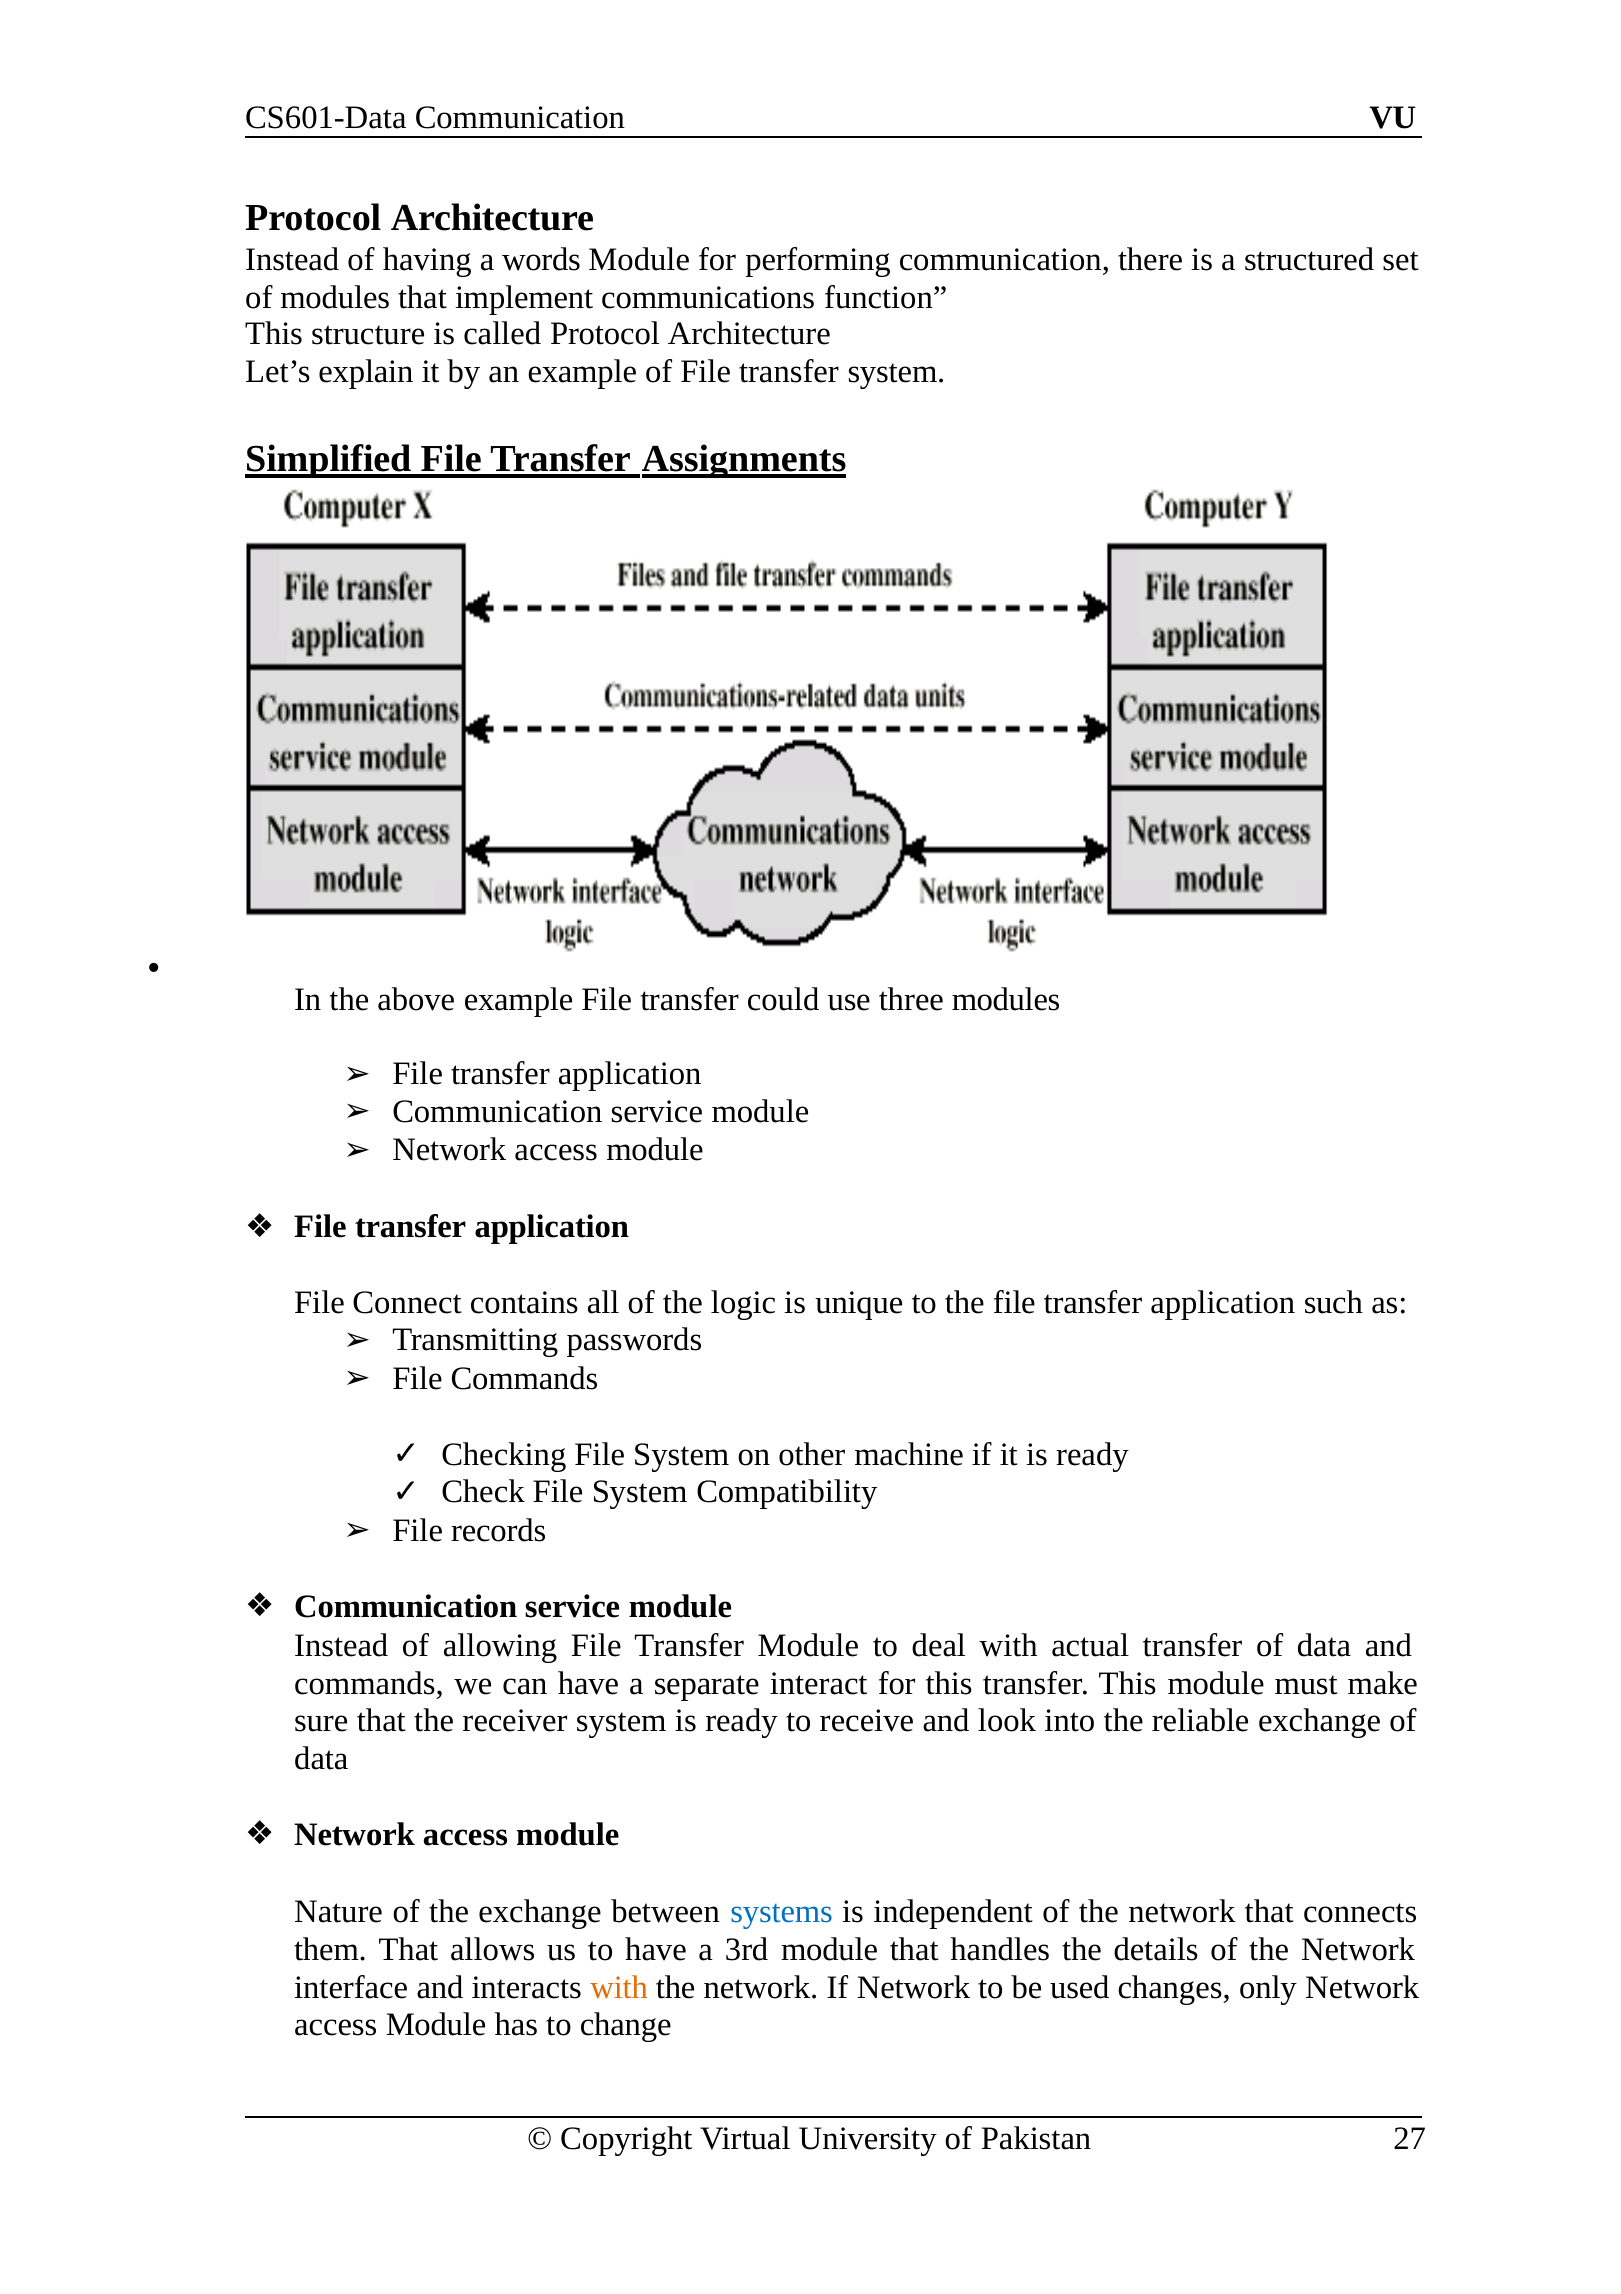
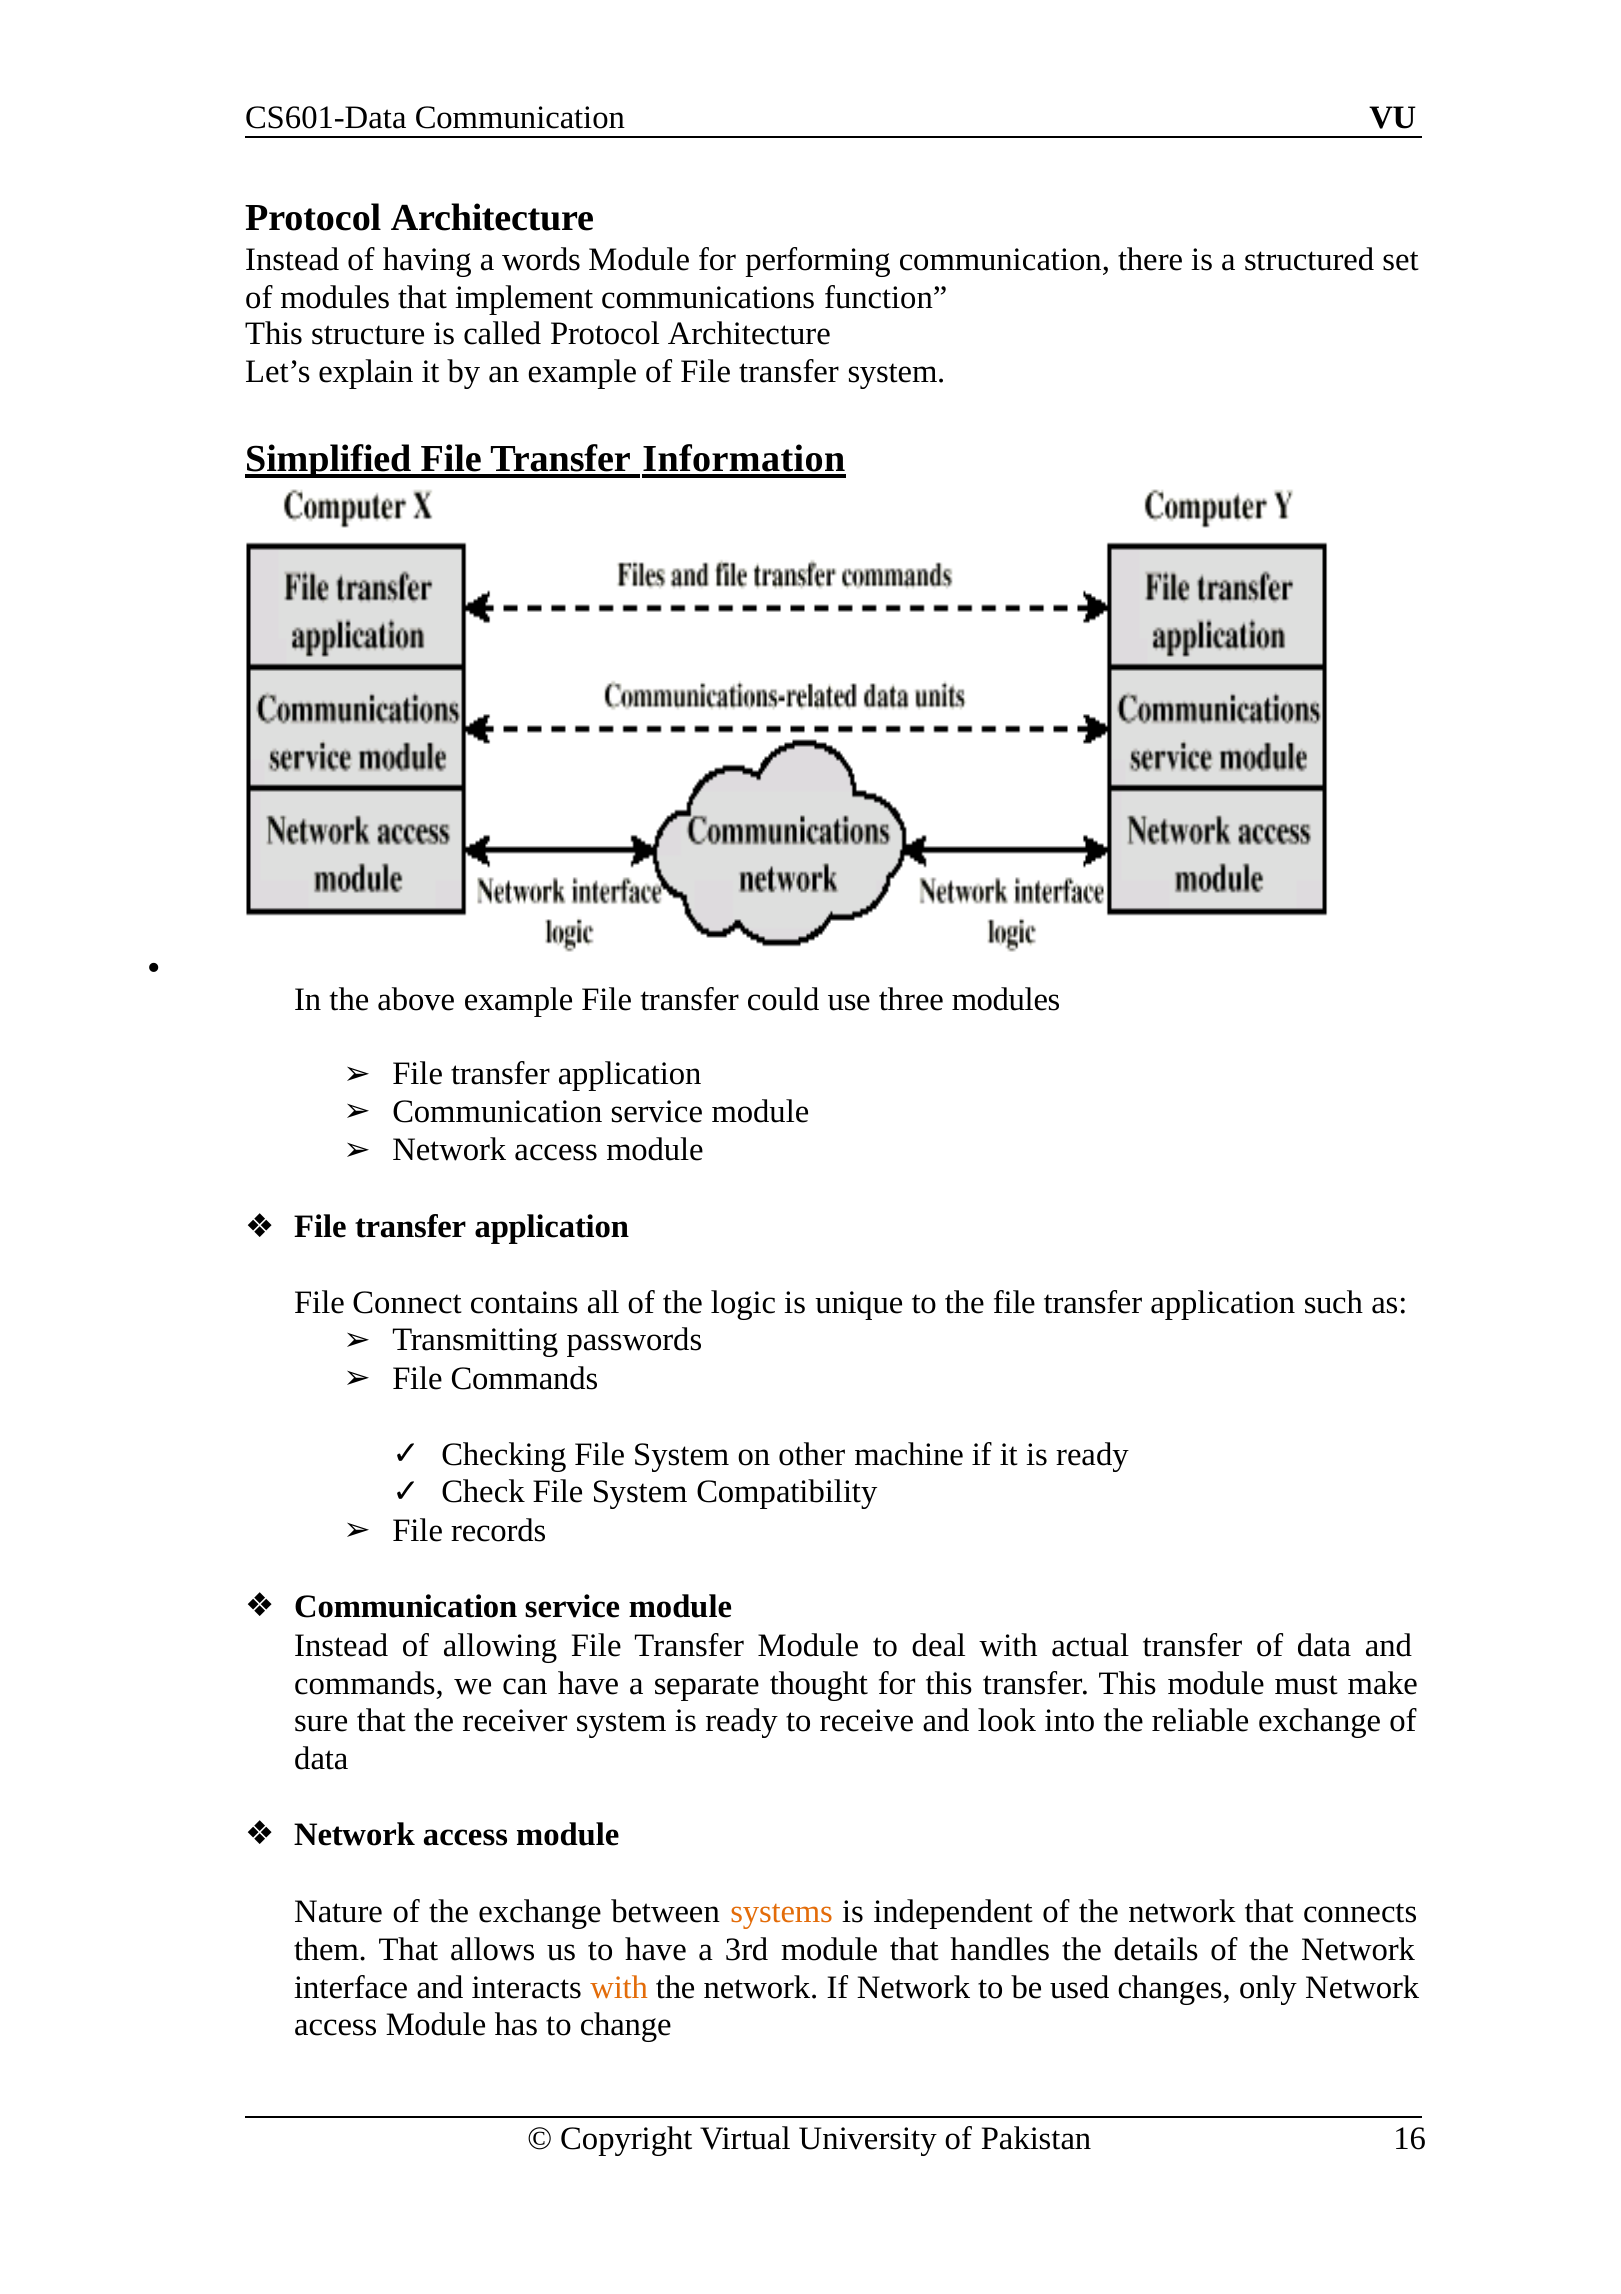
Assignments: Assignments -> Information (744, 459)
interact: interact -> thought (819, 1683)
systems colour: blue -> orange (782, 1912)
27: 27 -> 16 (1410, 2139)
